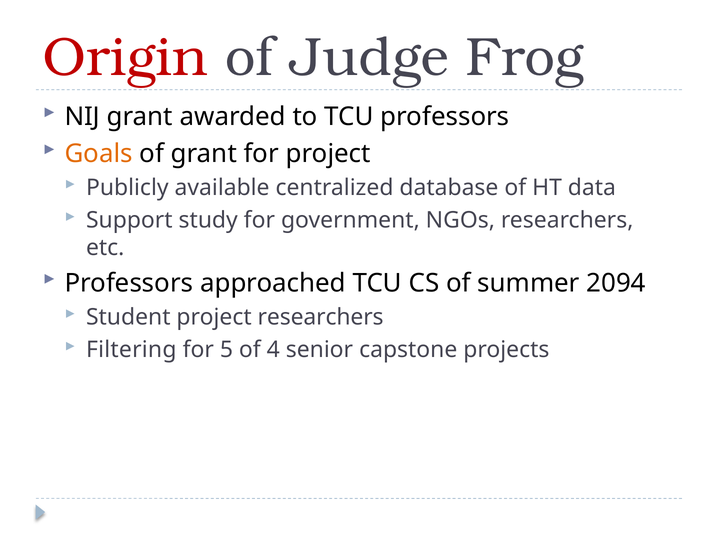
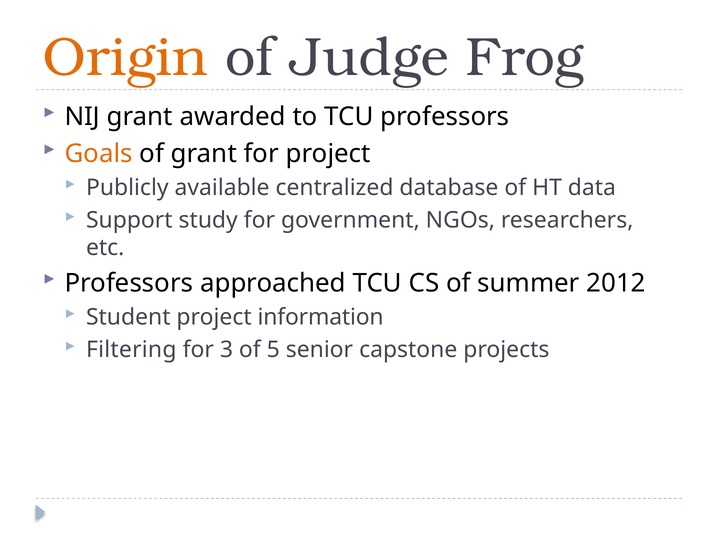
Origin colour: red -> orange (125, 58)
2094: 2094 -> 2012 (616, 283)
project researchers: researchers -> information (321, 317)
5: 5 -> 3 (226, 350)
4: 4 -> 5 (273, 350)
